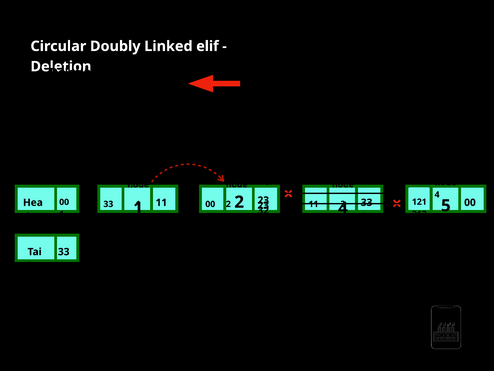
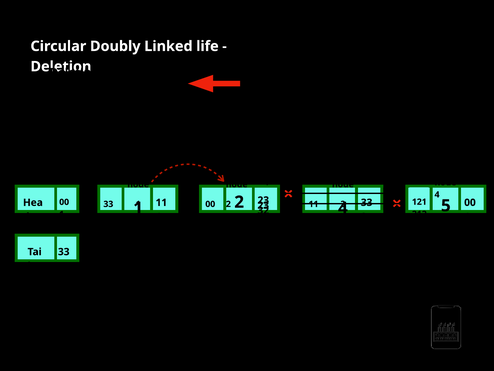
elif: elif -> life (207, 46)
